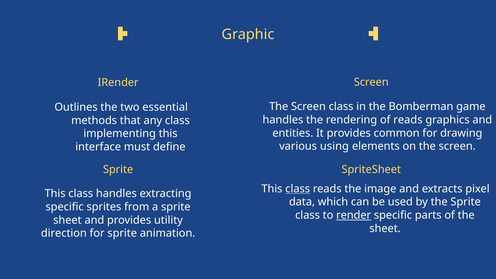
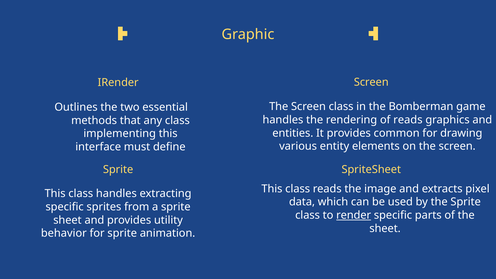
using: using -> entity (335, 146)
class underline: present -> none (298, 189)
direction: direction -> behavior (64, 233)
